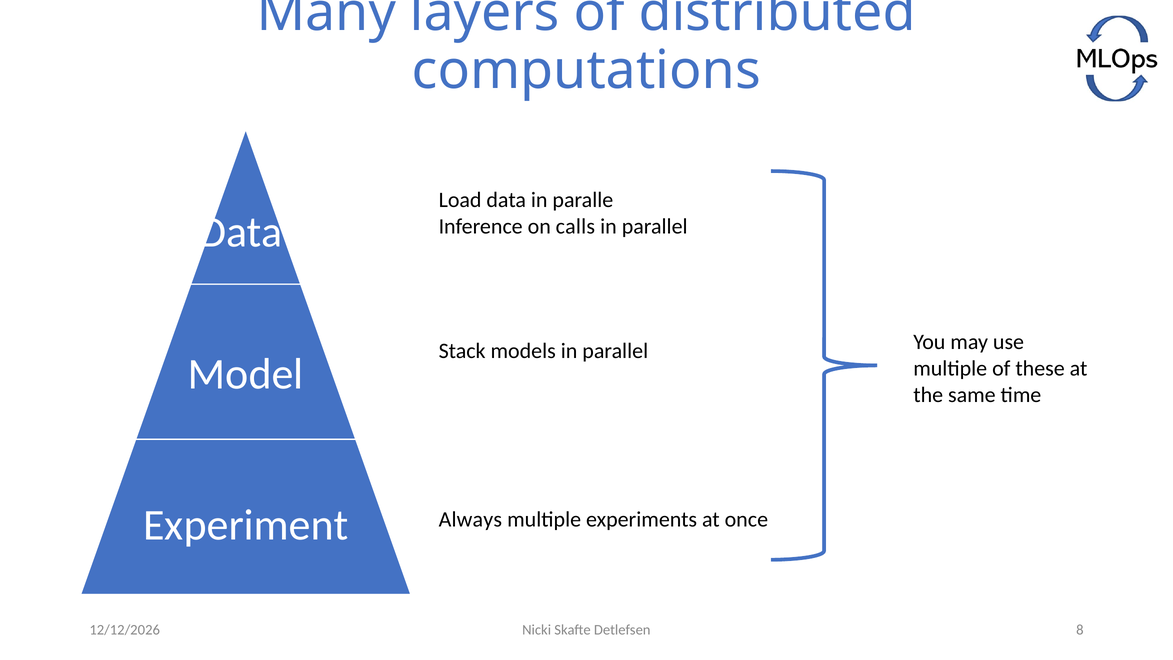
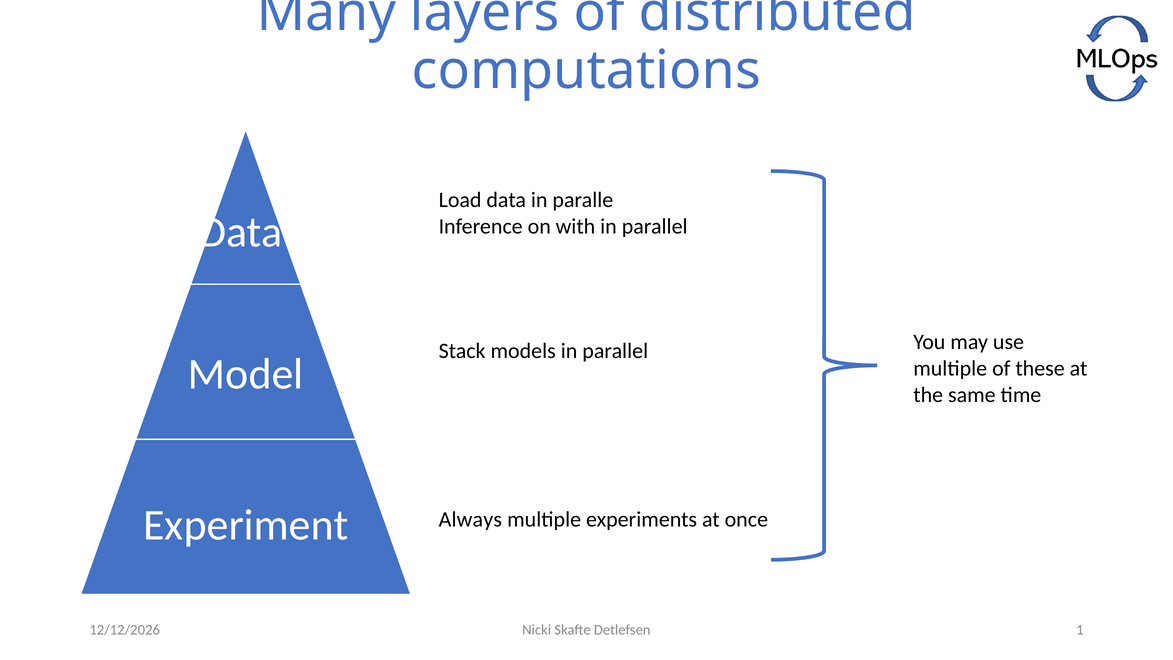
calls: calls -> with (575, 227)
8: 8 -> 1 (1080, 630)
